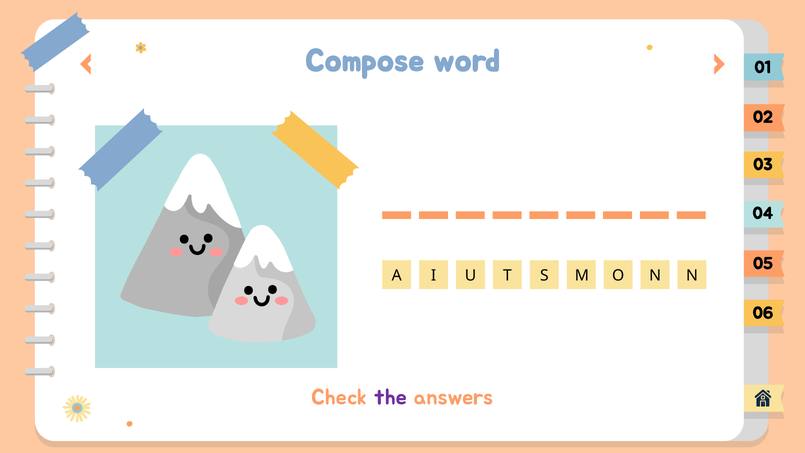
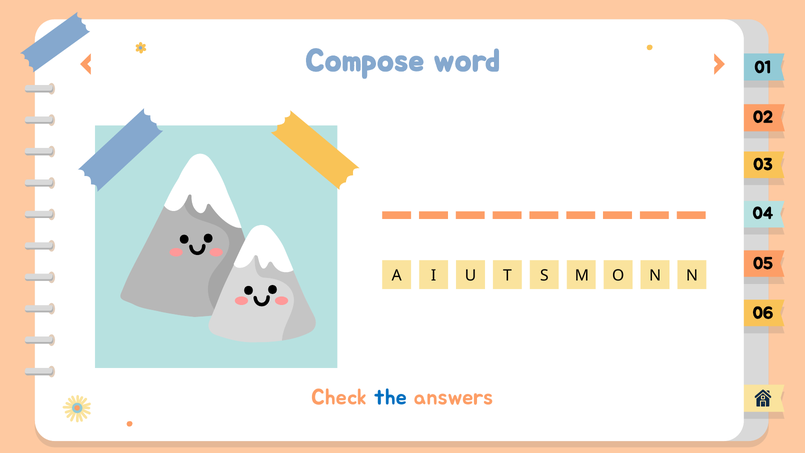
the colour: purple -> blue (390, 397)
